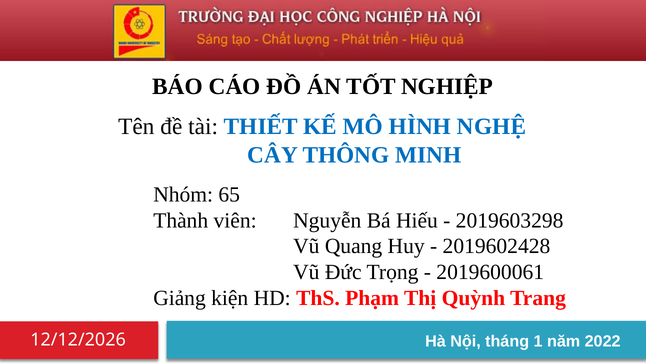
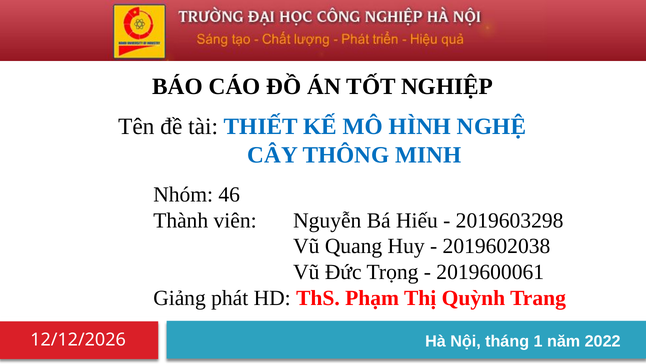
65: 65 -> 46 (229, 194)
2019602428: 2019602428 -> 2019602038 (496, 246)
kiện: kiện -> phát (230, 298)
